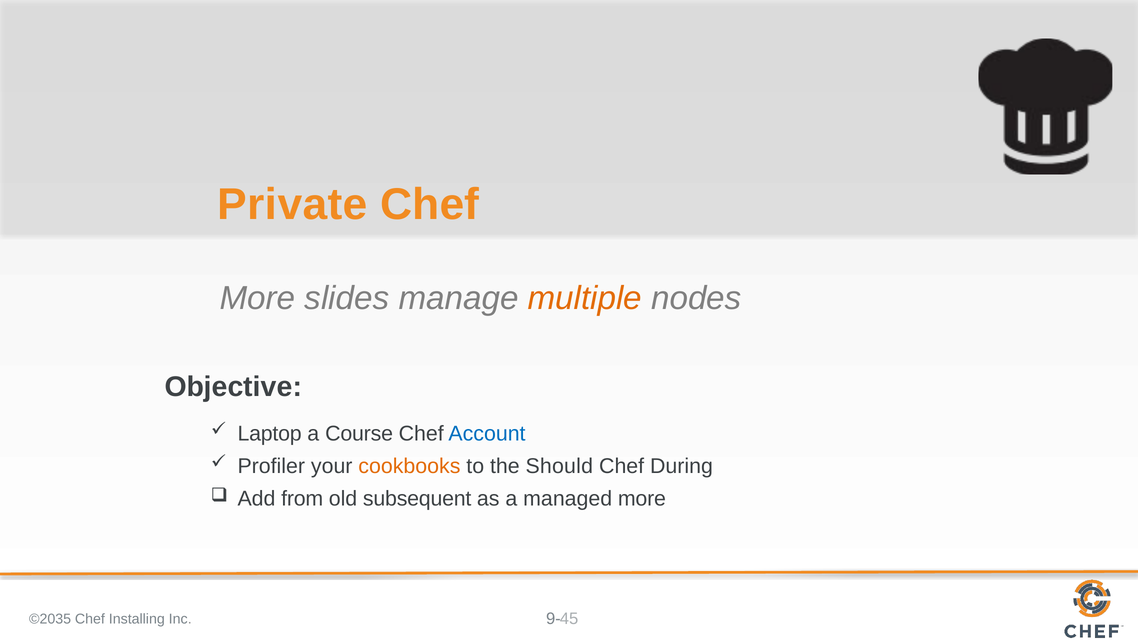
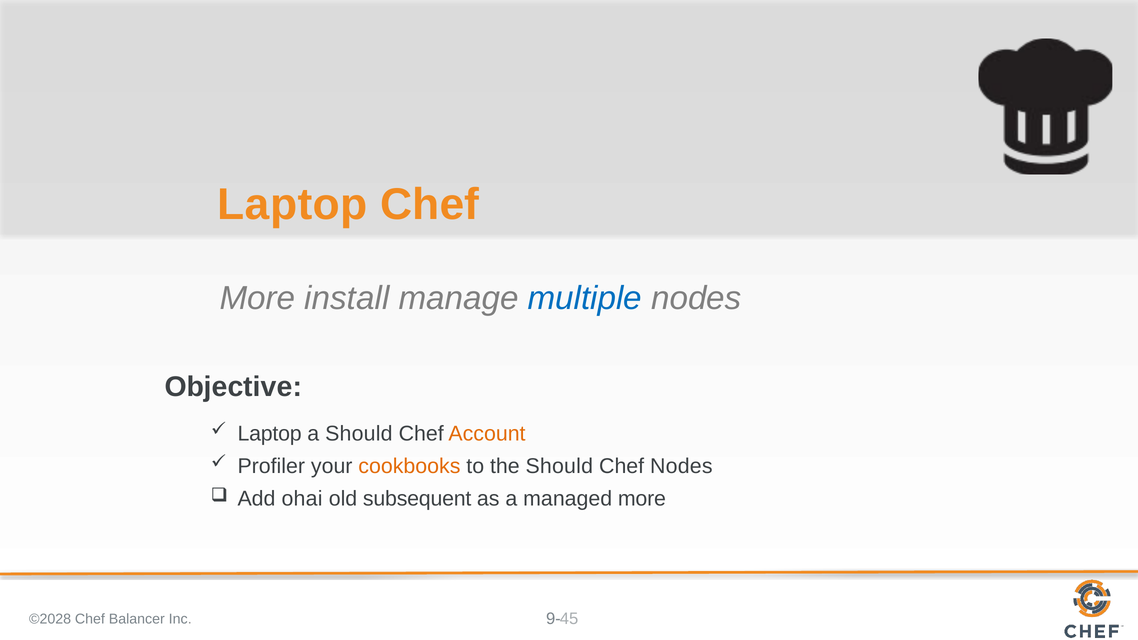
Private: Private -> Laptop (292, 205)
slides: slides -> install (347, 298)
multiple colour: orange -> blue (585, 298)
a Course: Course -> Should (359, 434)
Account colour: blue -> orange (487, 434)
Chef During: During -> Nodes (681, 466)
from: from -> ohai (302, 499)
©2035: ©2035 -> ©2028 (50, 619)
Installing: Installing -> Balancer (137, 619)
